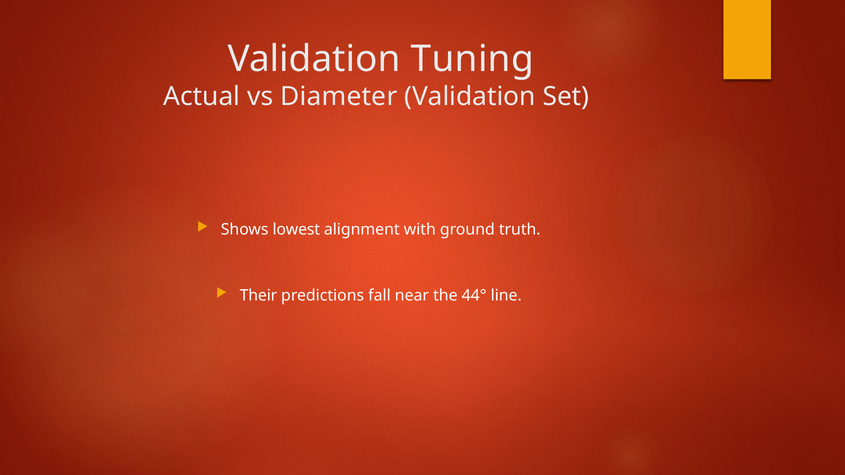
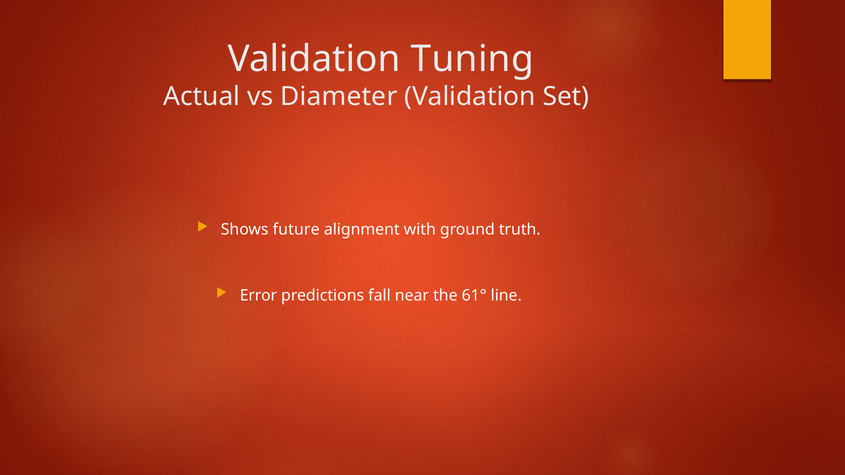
lowest: lowest -> future (296, 230)
Their: Their -> Error (258, 296)
44°: 44° -> 61° (474, 296)
